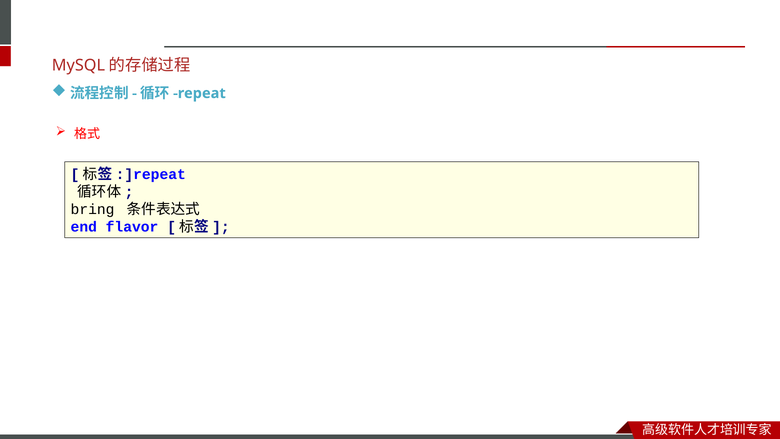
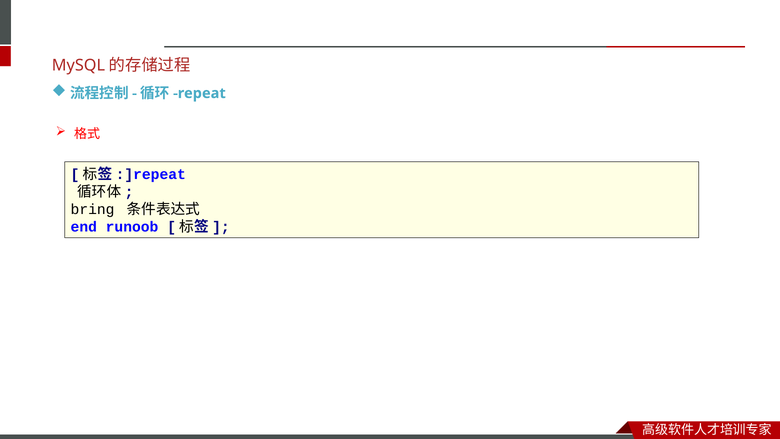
flavor: flavor -> runoob (132, 227)
